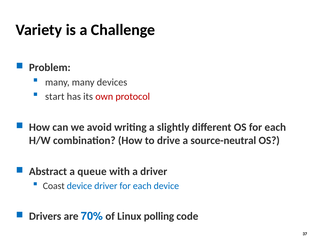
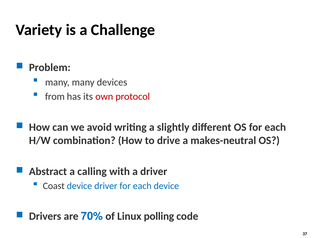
start: start -> from (55, 96)
source-neutral: source-neutral -> makes-neutral (223, 140)
queue: queue -> calling (92, 171)
